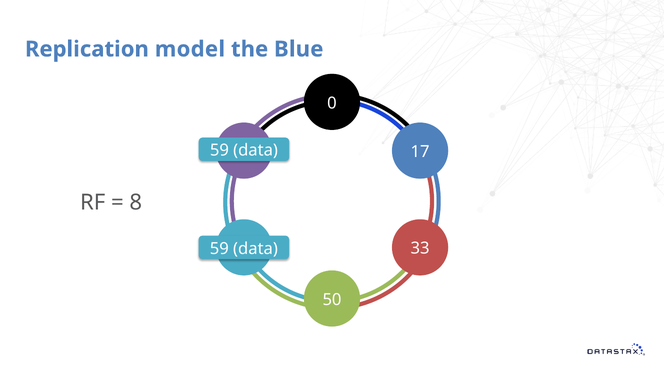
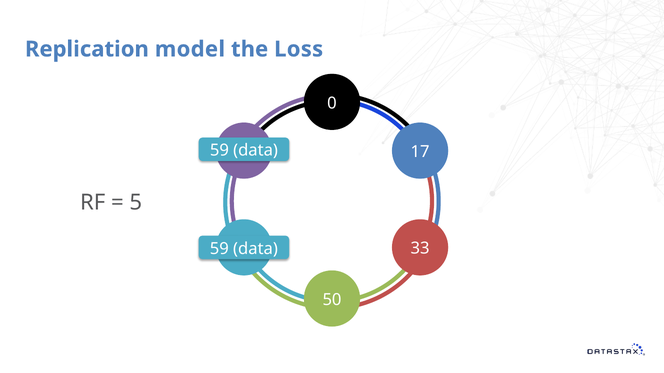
Blue: Blue -> Loss (299, 49)
8: 8 -> 5 (136, 203)
